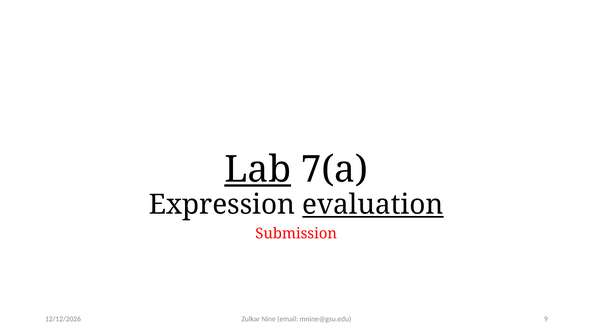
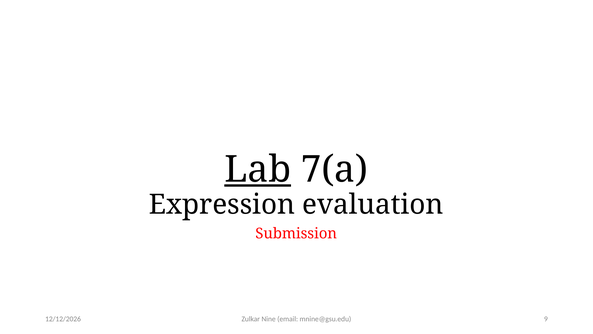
evaluation underline: present -> none (373, 204)
